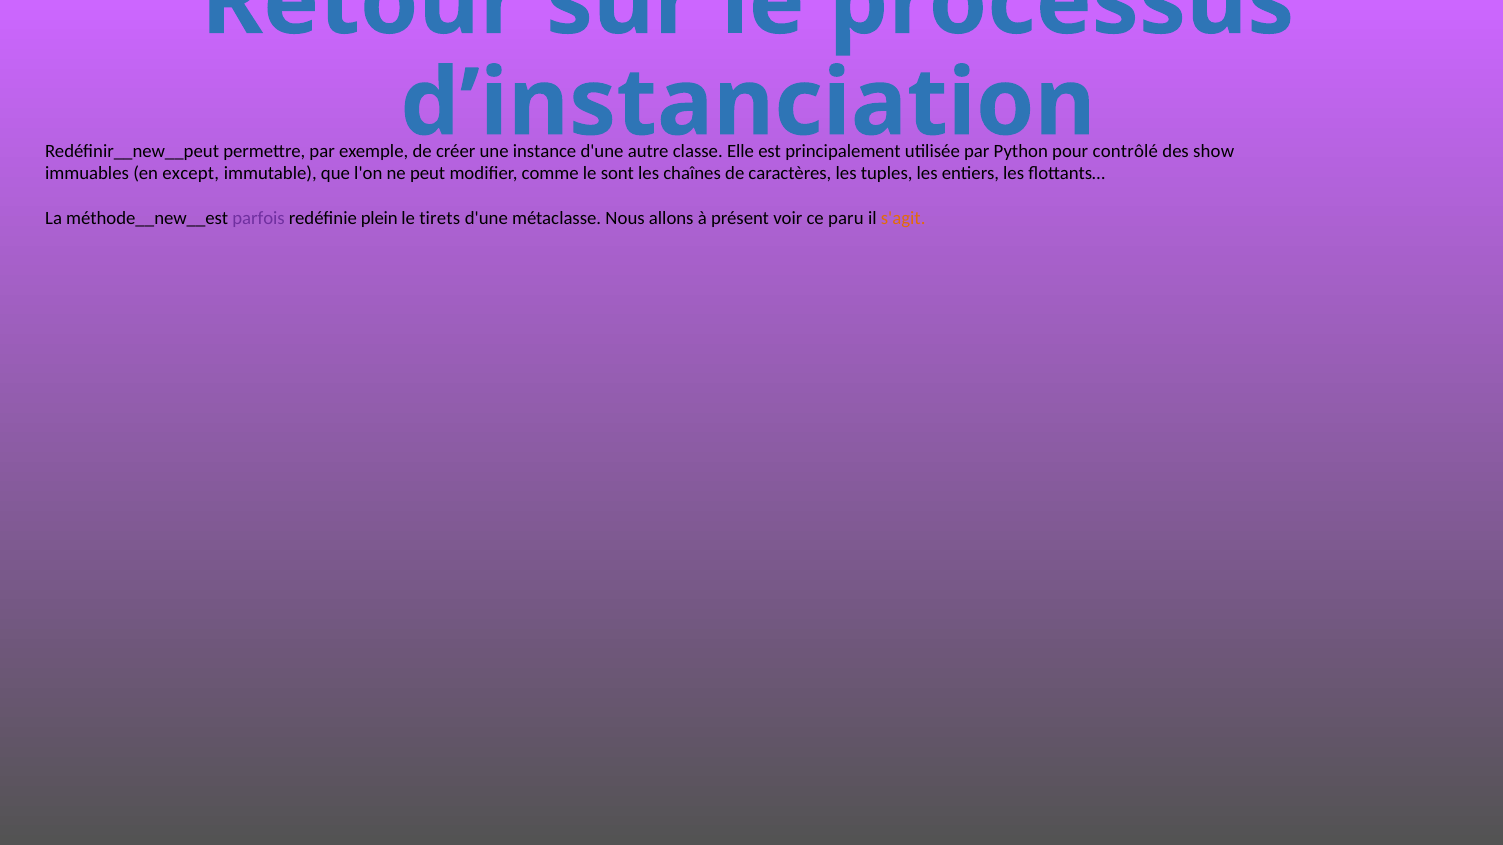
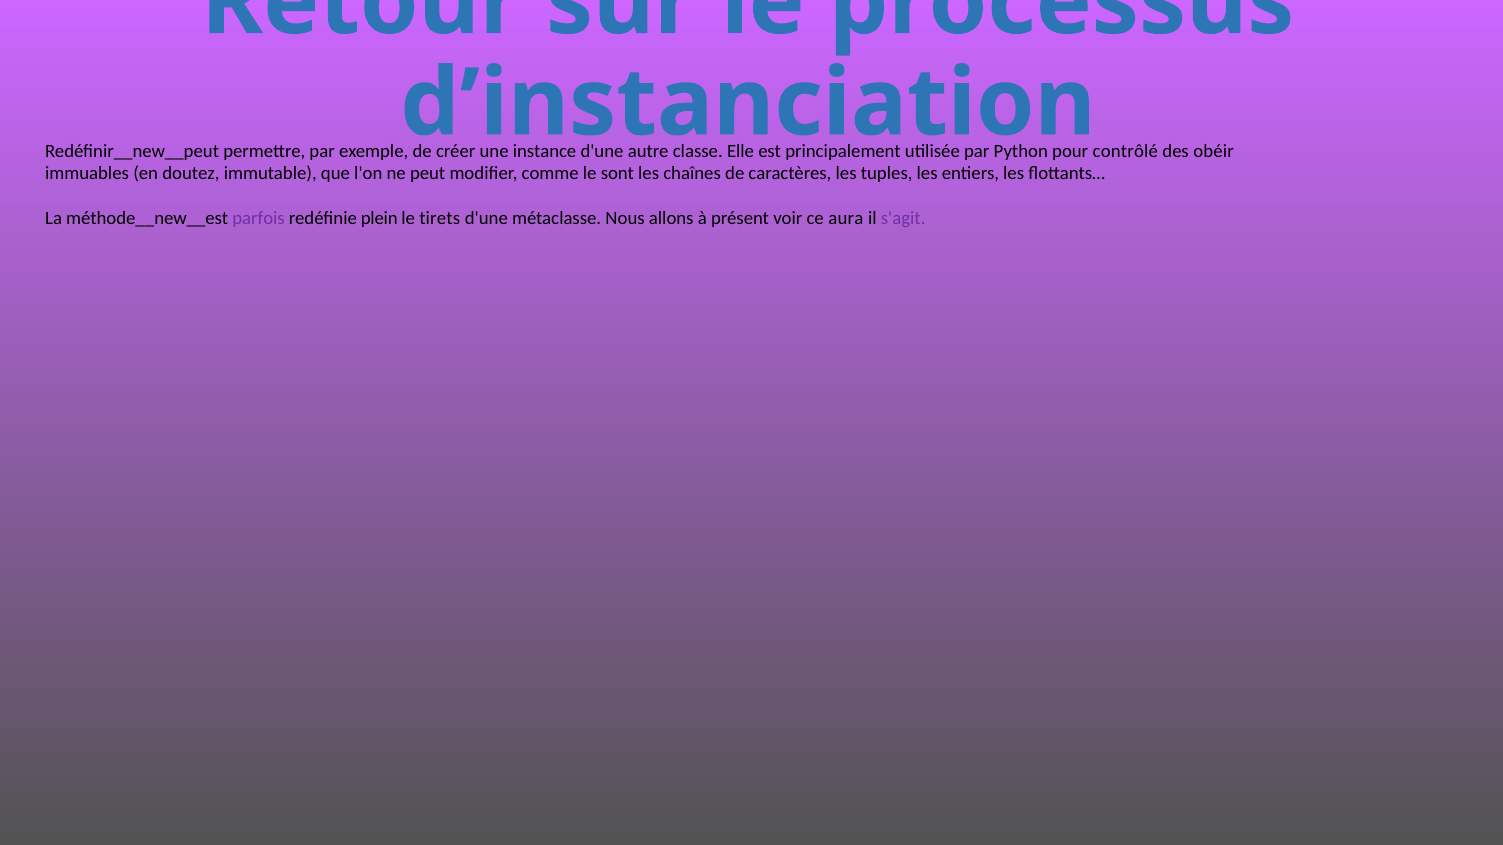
show: show -> obéir (1214, 151)
except: except -> doutez (191, 174)
paru: paru -> aura (846, 219)
s'agit colour: orange -> purple (903, 219)
